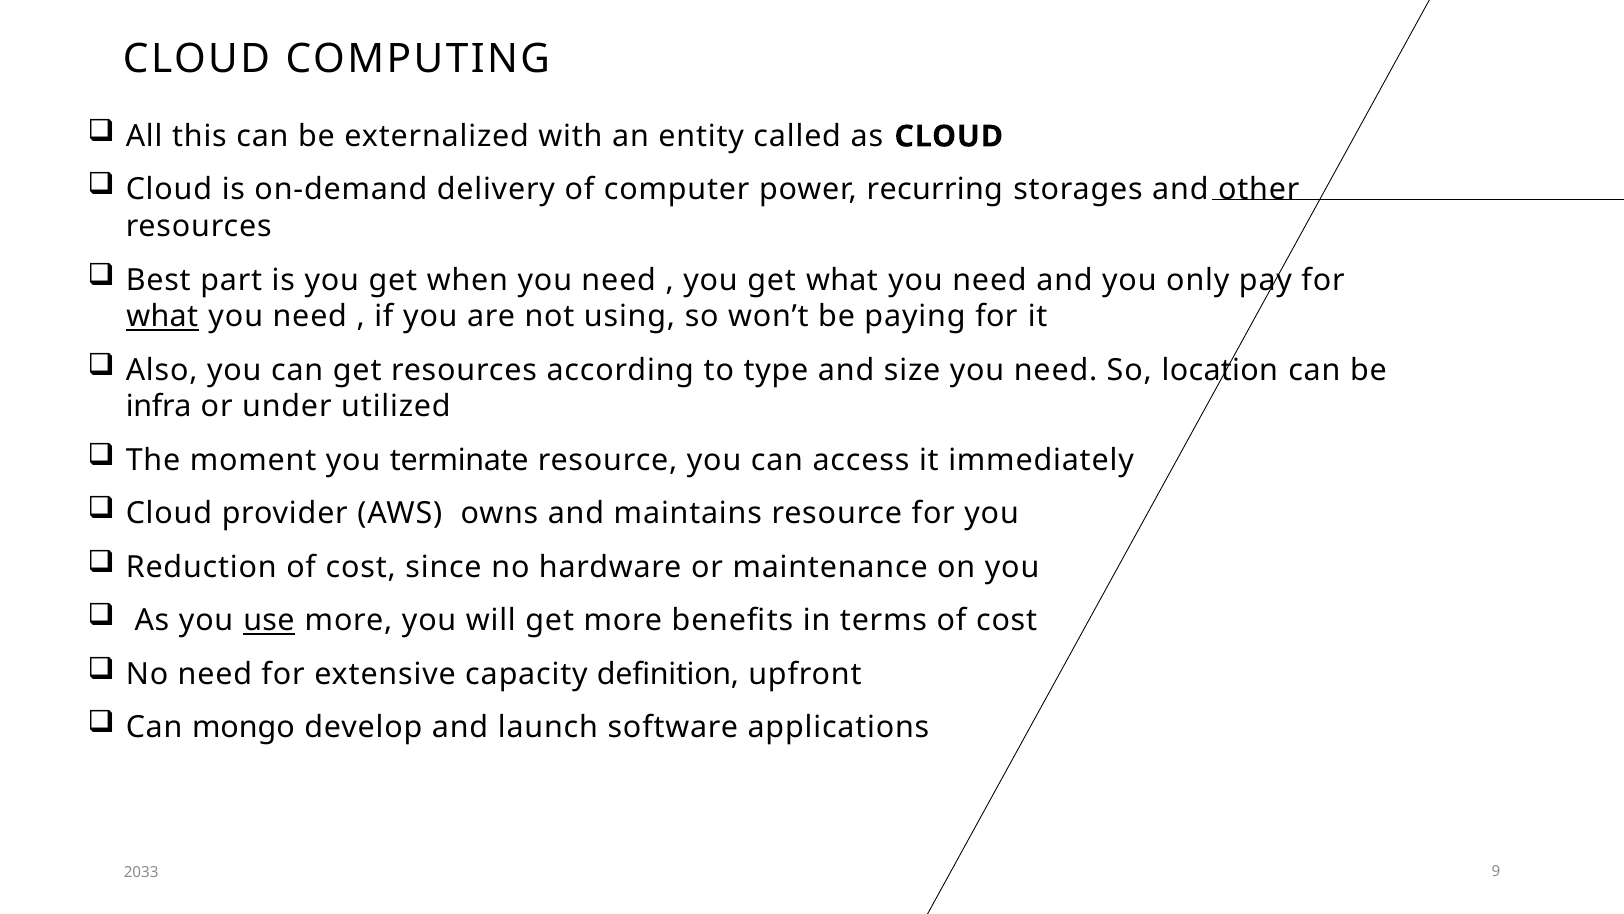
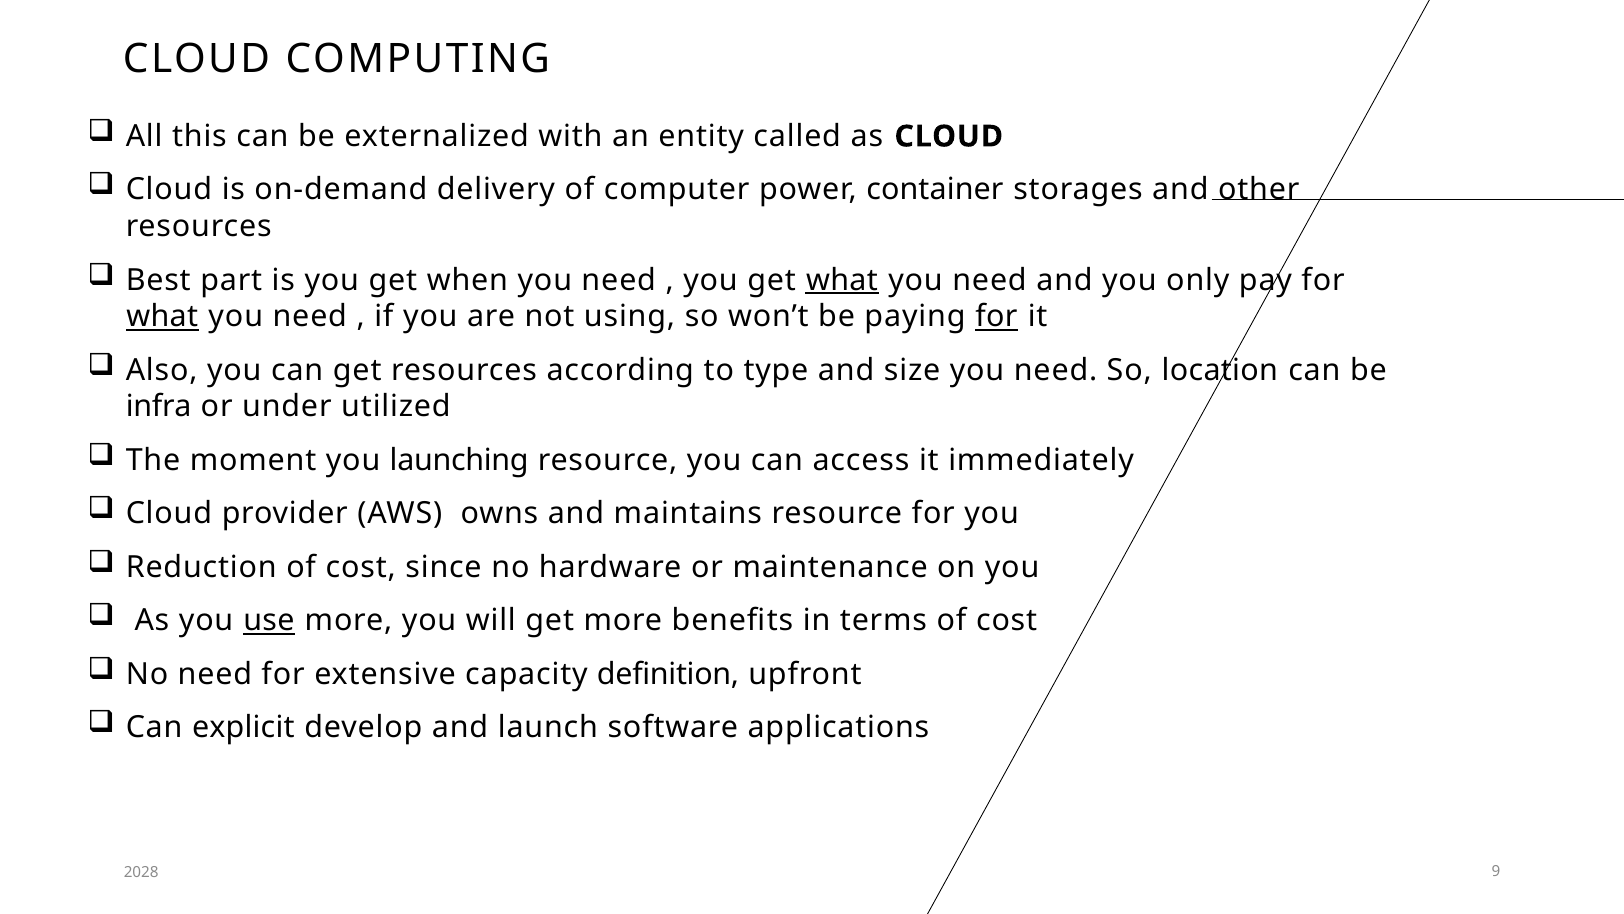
recurring: recurring -> container (935, 190)
what underline: none -> present (842, 280)
for underline: none -> present (997, 316)
terminate: terminate -> launching (459, 460)
mongo: mongo -> explicit (243, 727)
2033: 2033 -> 2028 (141, 872)
